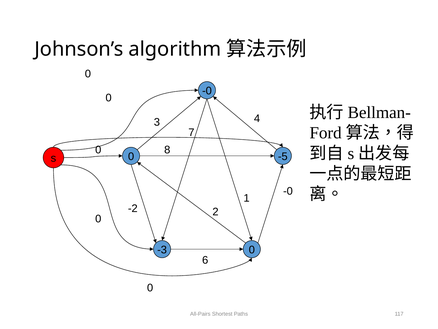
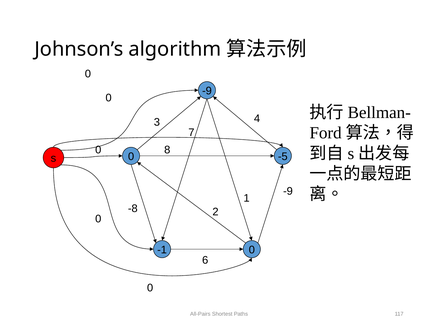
-0: -0 -> -9 (207, 91)
-0: -0 -> -9 (288, 191)
-2: -2 -> -8 (133, 208)
-3: -3 -> -1 (162, 250)
